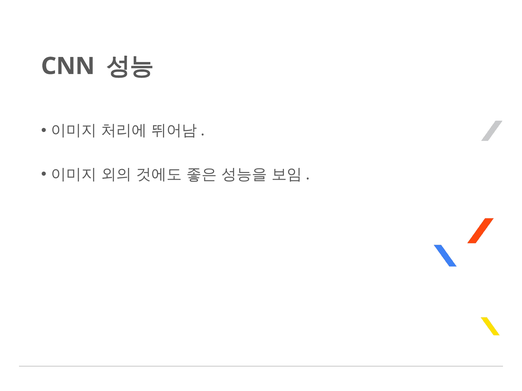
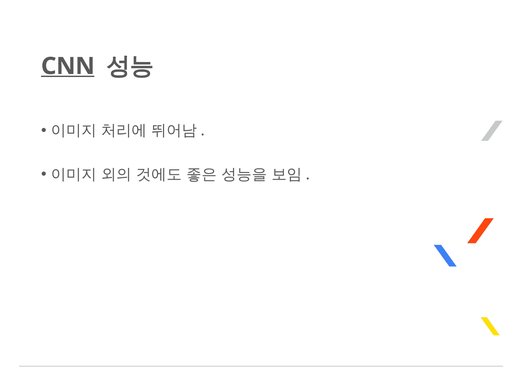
CNN underline: none -> present (68, 66)
